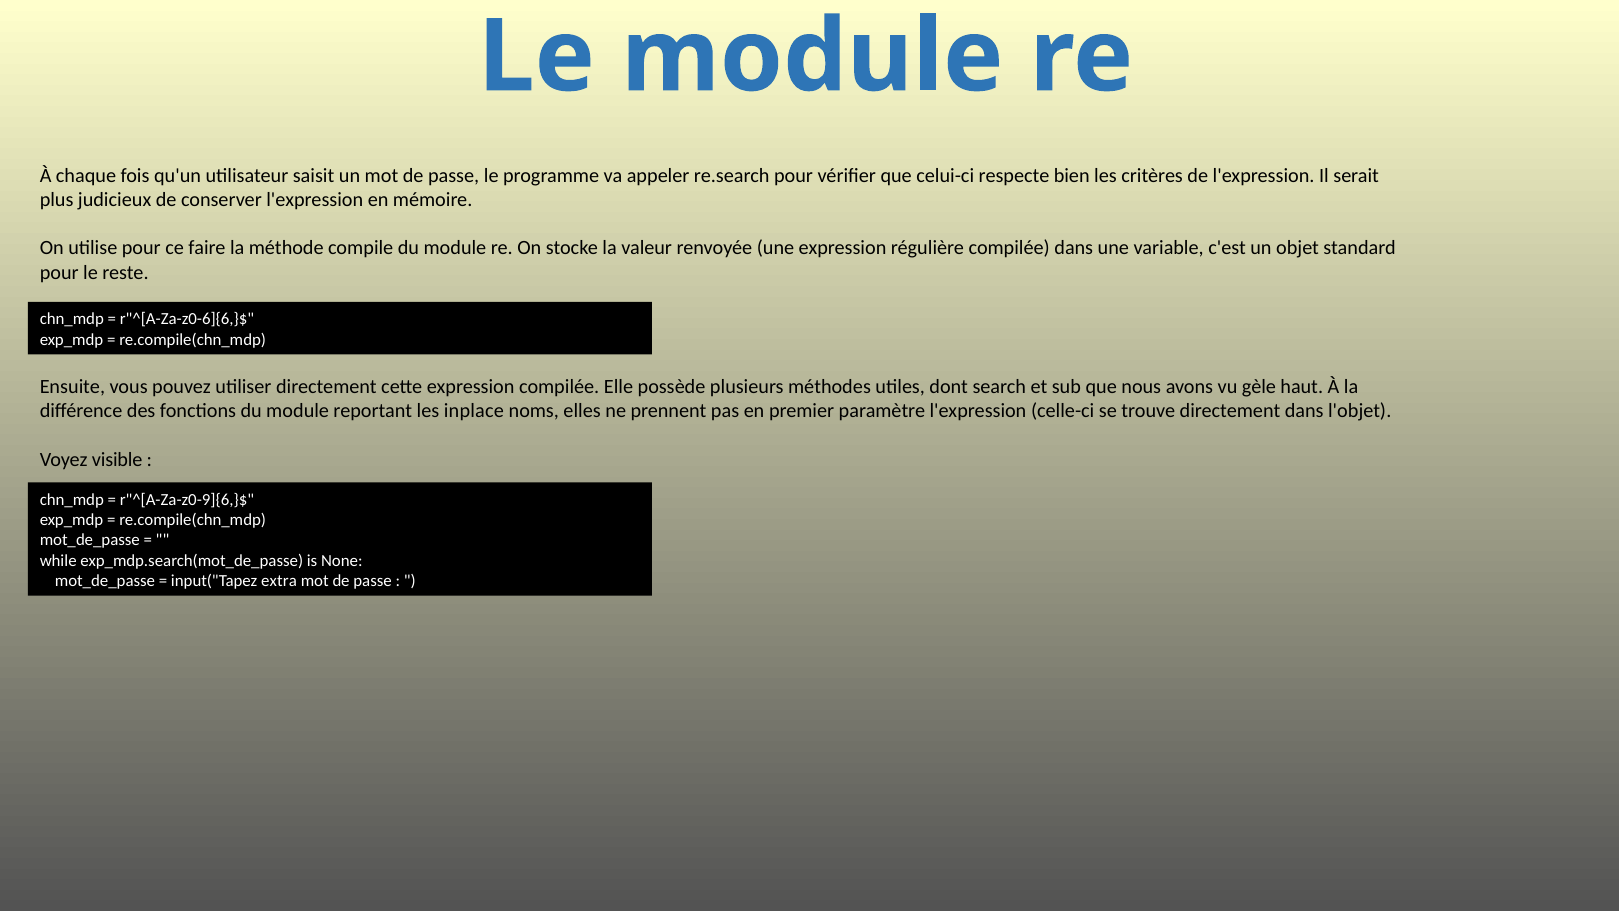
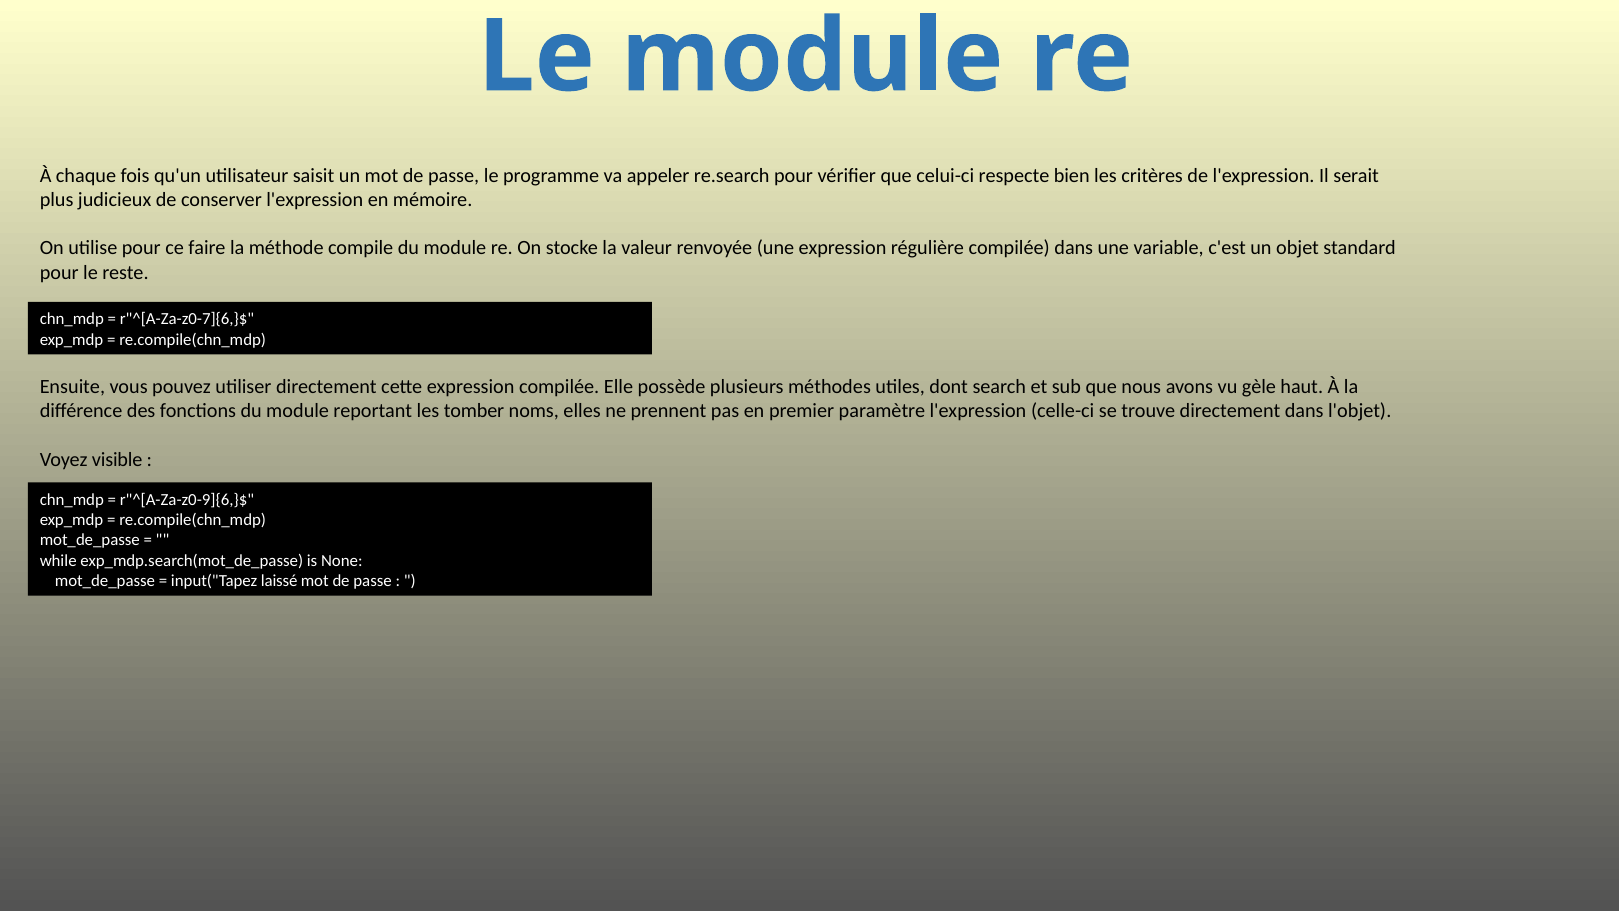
r"^[A-Za-z0-6]{6,}$: r"^[A-Za-z0-6]{6,}$ -> r"^[A-Za-z0-7]{6,}$ (187, 319)
inplace: inplace -> tomber (474, 411)
extra: extra -> laissé (279, 581)
